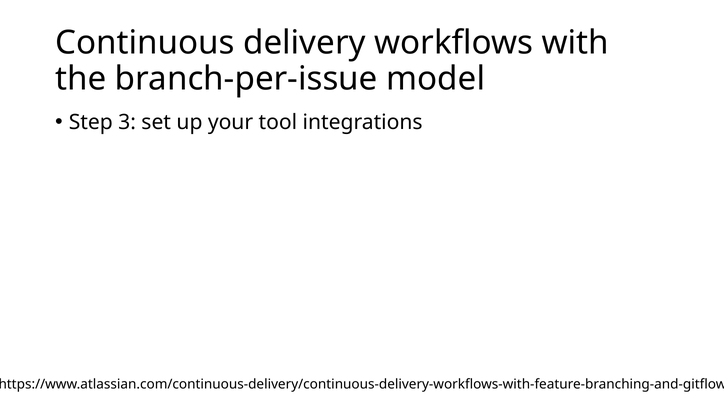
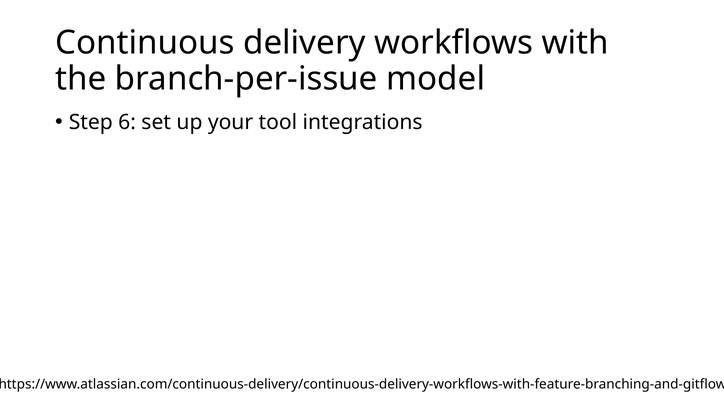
3: 3 -> 6 (127, 122)
